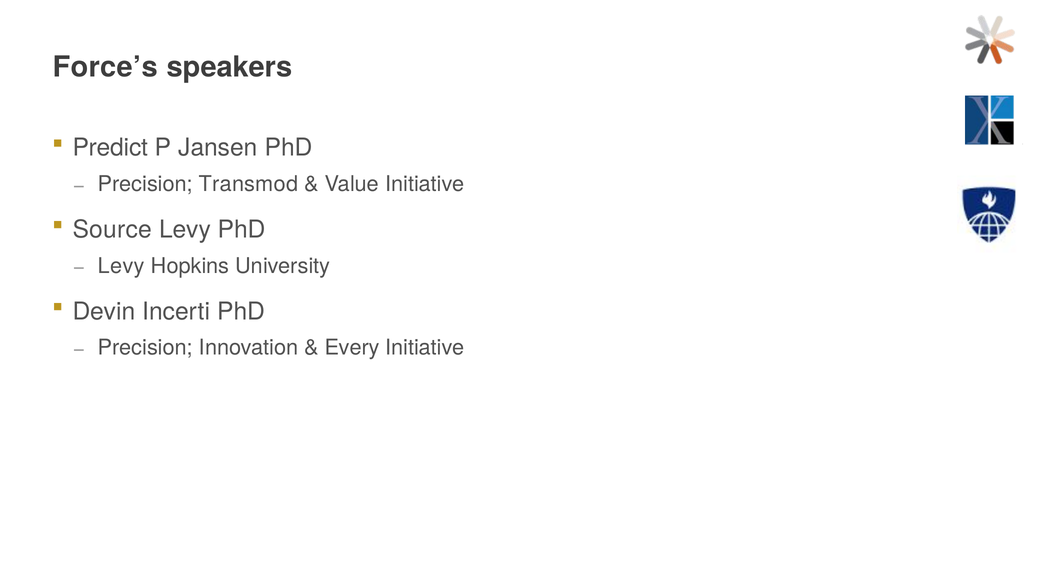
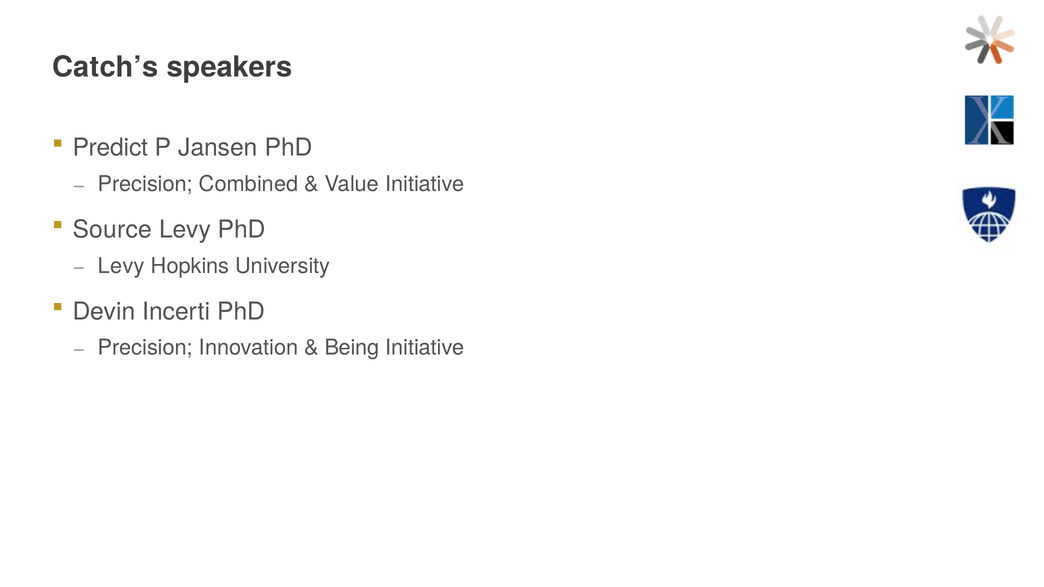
Force’s: Force’s -> Catch’s (105, 67)
Transmod: Transmod -> Combined (249, 184)
Every: Every -> Being (352, 348)
